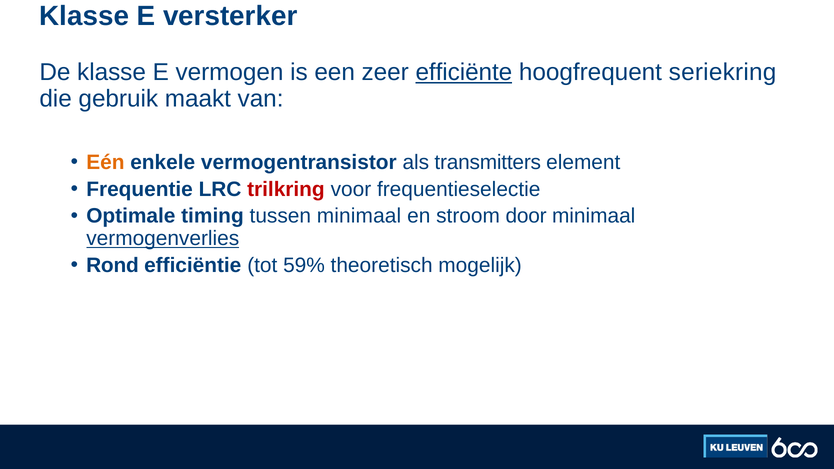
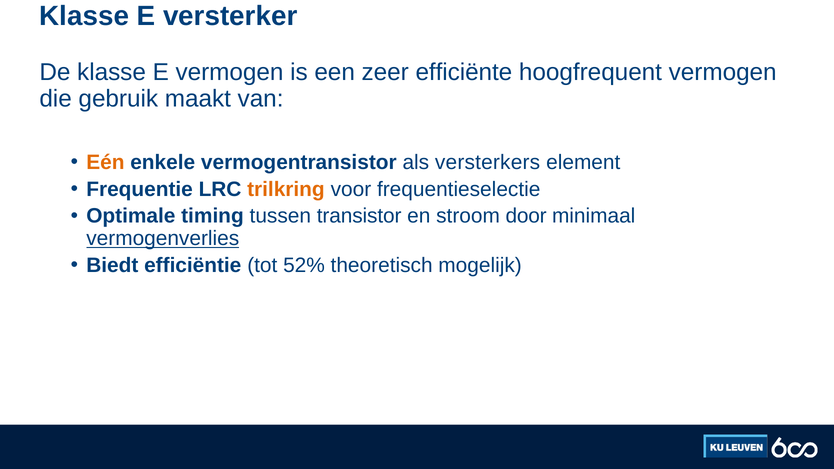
efficiënte underline: present -> none (464, 72)
hoogfrequent seriekring: seriekring -> vermogen (723, 72)
transmitters: transmitters -> versterkers (488, 162)
trilkring colour: red -> orange (286, 189)
tussen minimaal: minimaal -> transistor (359, 216)
Rond: Rond -> Biedt (112, 265)
59%: 59% -> 52% (304, 265)
